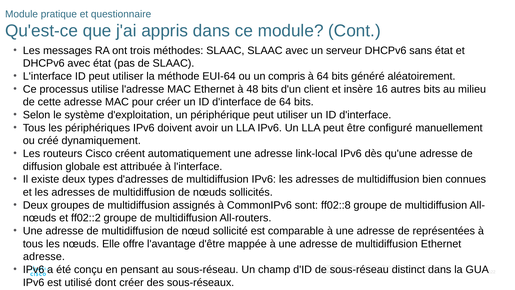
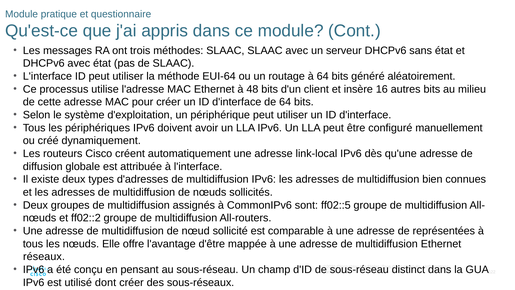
compris: compris -> routage (287, 76)
ff02::8: ff02::8 -> ff02::5 (336, 205)
adresse: adresse -> réseaux (44, 256)
